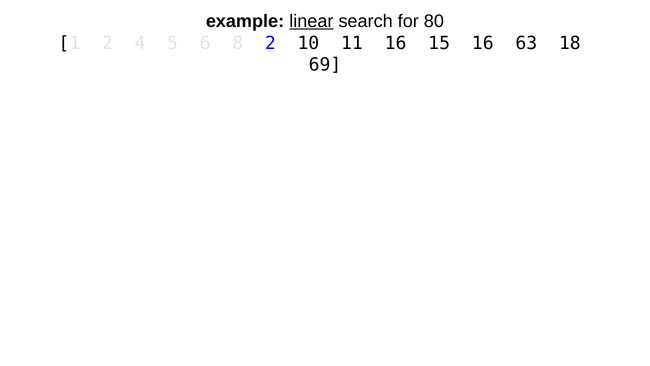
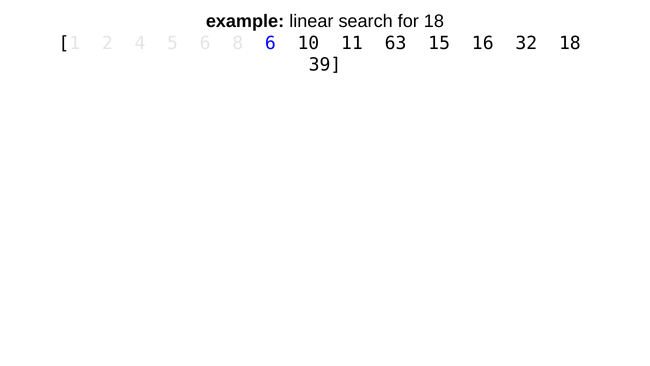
linear underline: present -> none (311, 21)
for 80: 80 -> 18 (434, 21)
8 2: 2 -> 6 (270, 43)
11 16: 16 -> 63 (396, 43)
63: 63 -> 32 (526, 43)
69: 69 -> 39 (325, 65)
